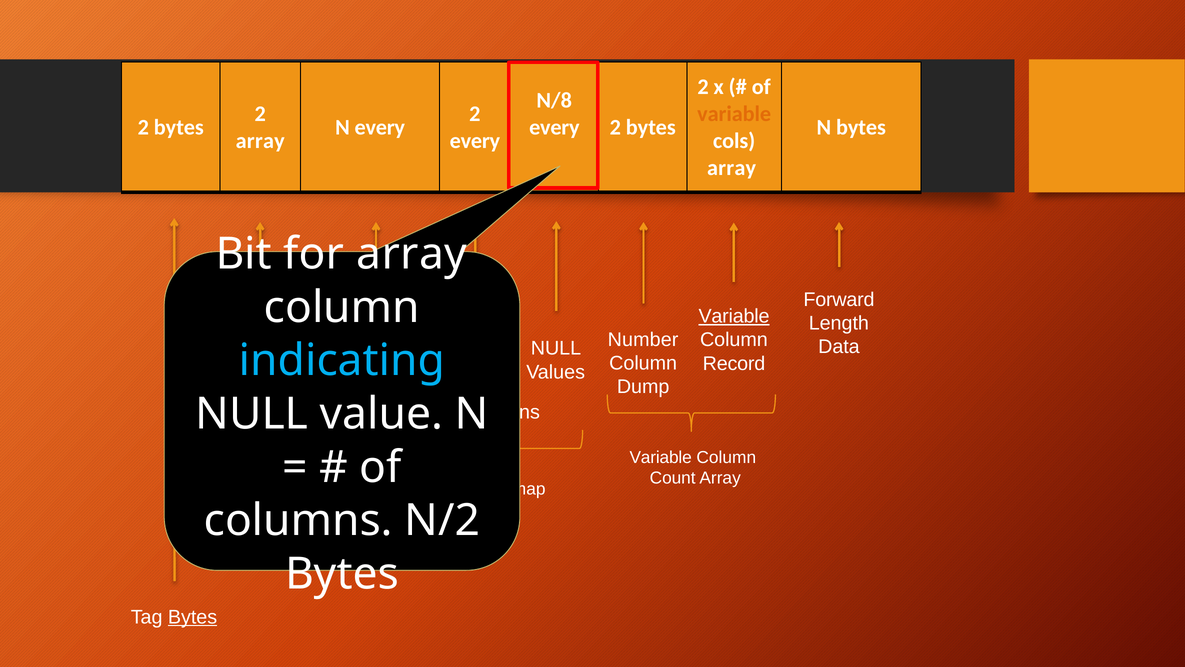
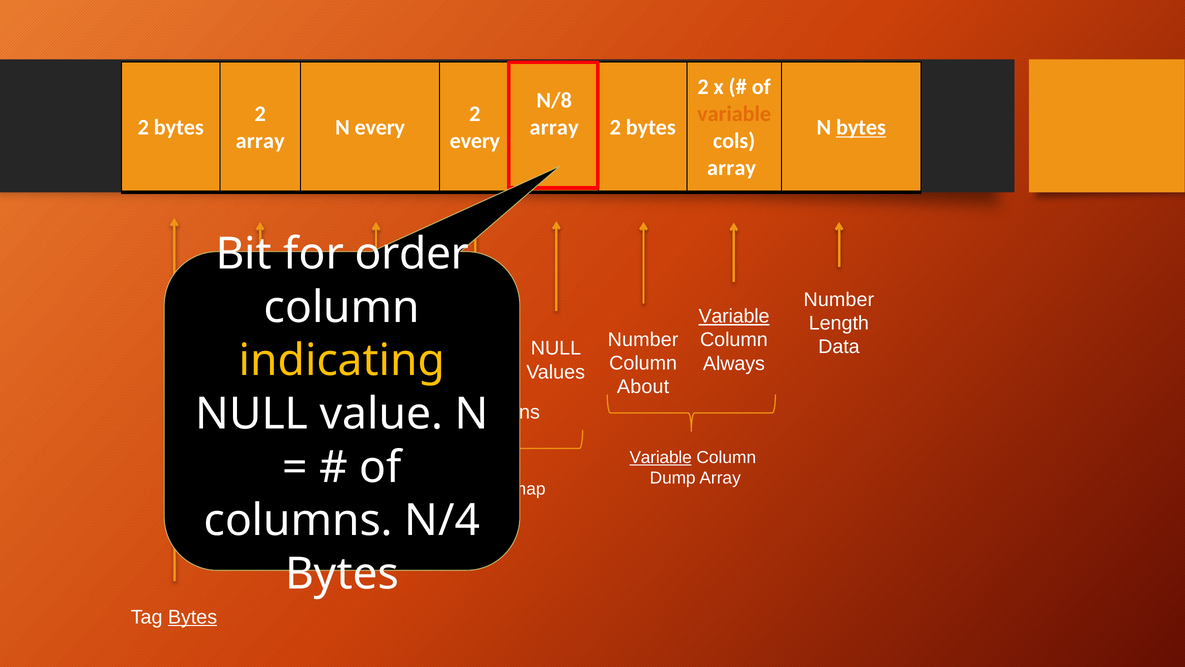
every: every -> array (554, 127)
bytes underline: none -> present (861, 127)
for array: array -> order (412, 254)
Forward: Forward -> Number (839, 299)
indicating colour: light blue -> yellow (342, 360)
Record: Record -> Always (734, 363)
Dump: Dump -> About (643, 387)
Variable underline: none -> present (661, 457)
Count: Count -> Dump (673, 478)
N/2: N/2 -> N/4 (442, 520)
